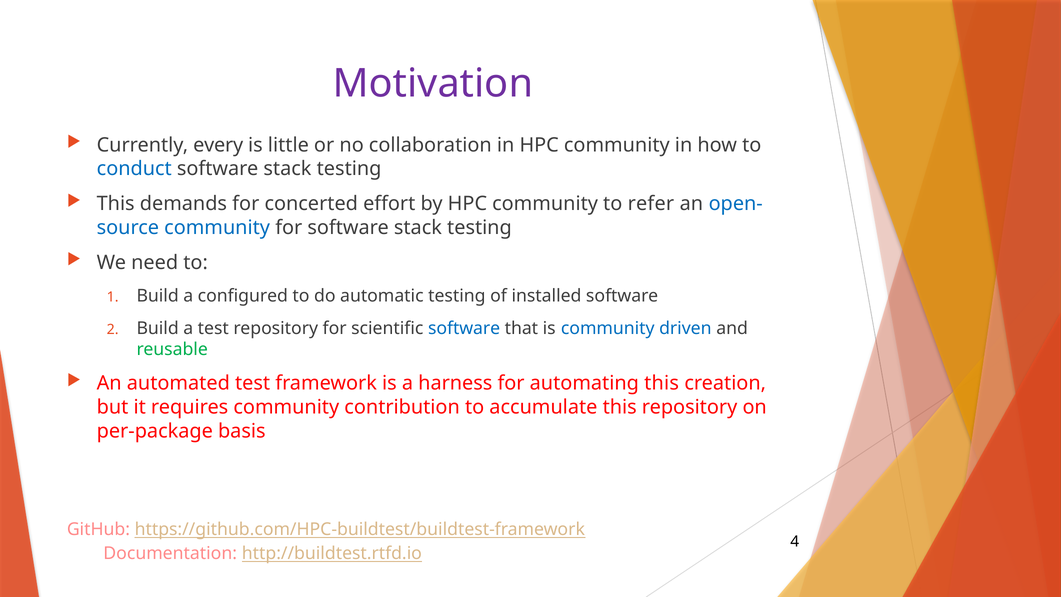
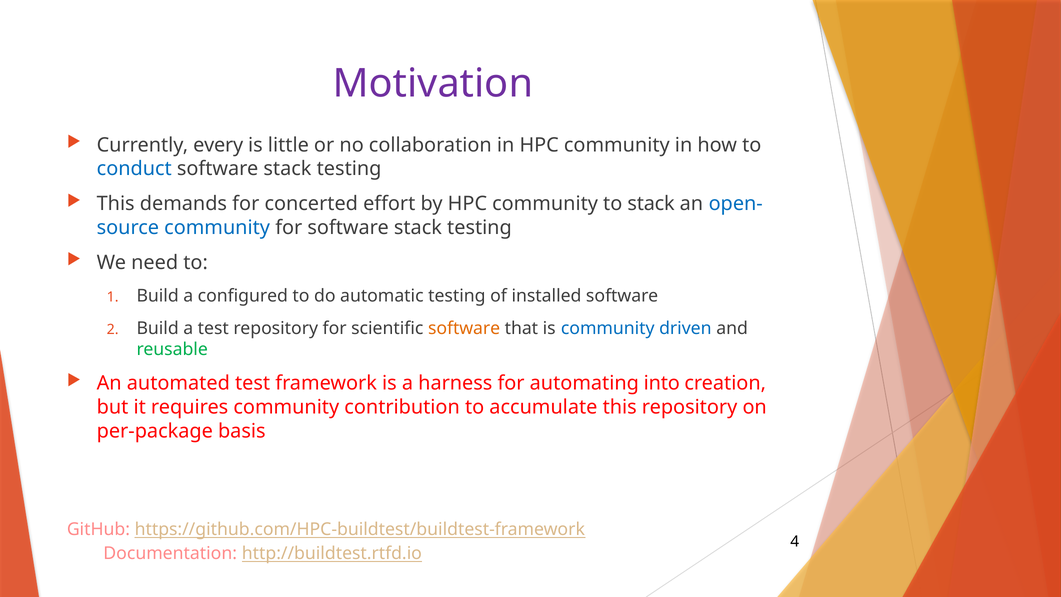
to refer: refer -> stack (651, 204)
software colour: blue -> orange (464, 328)
automating this: this -> into (662, 383)
